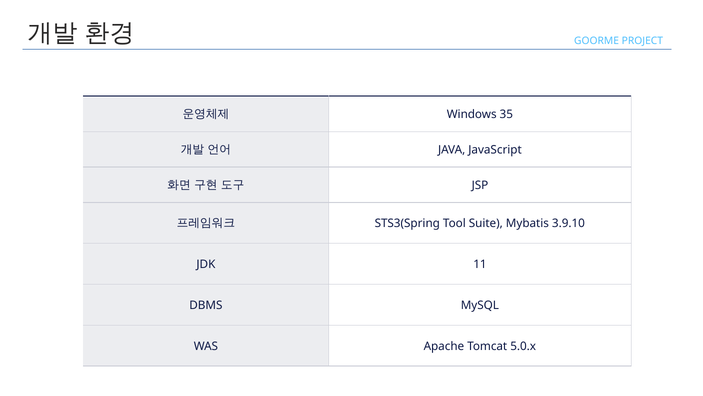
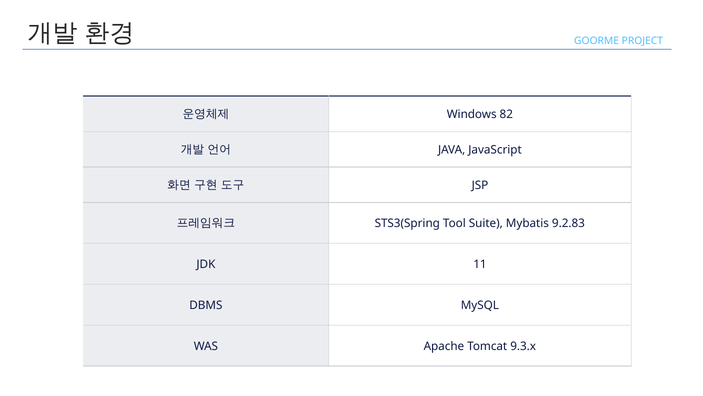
35: 35 -> 82 (506, 114)
3.9.10: 3.9.10 -> 9.2.83 (568, 223)
5.0.x: 5.0.x -> 9.3.x (523, 346)
